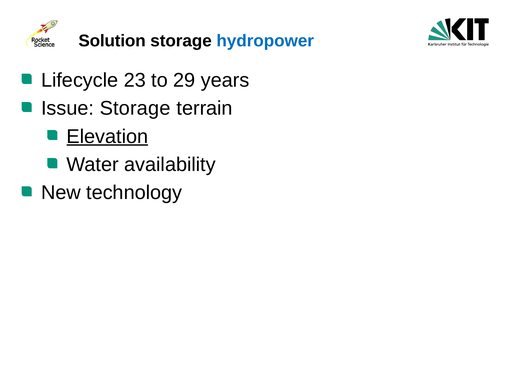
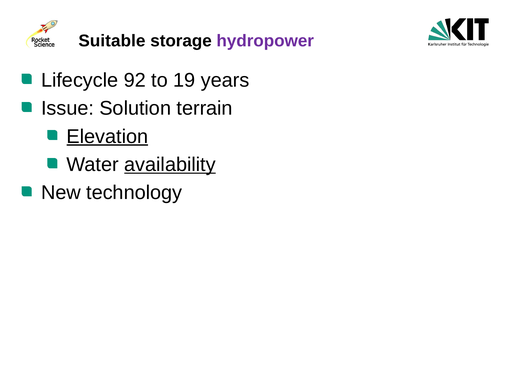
Solution: Solution -> Suitable (112, 41)
hydropower colour: blue -> purple (265, 41)
23: 23 -> 92 (135, 80)
29: 29 -> 19 (184, 80)
Issue Storage: Storage -> Solution (135, 108)
availability underline: none -> present (170, 165)
